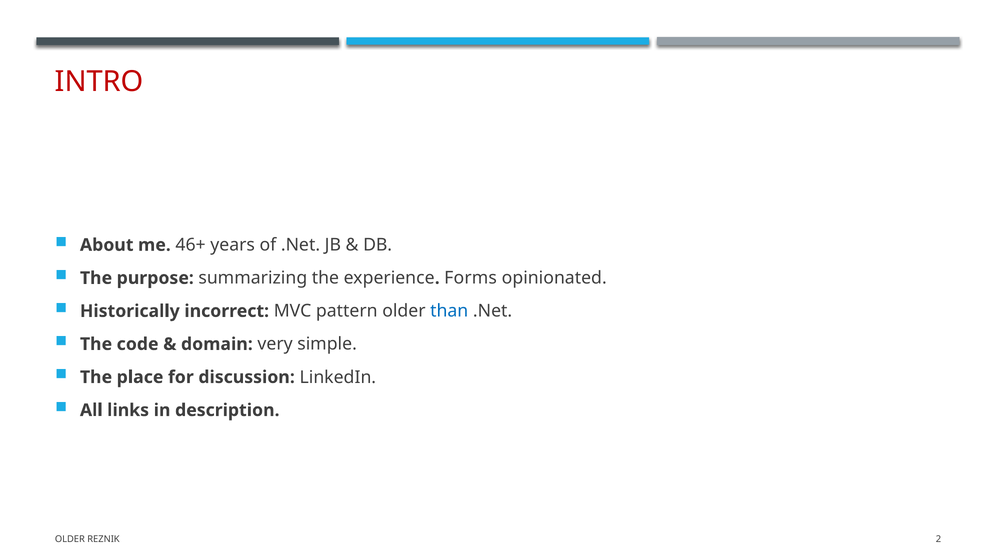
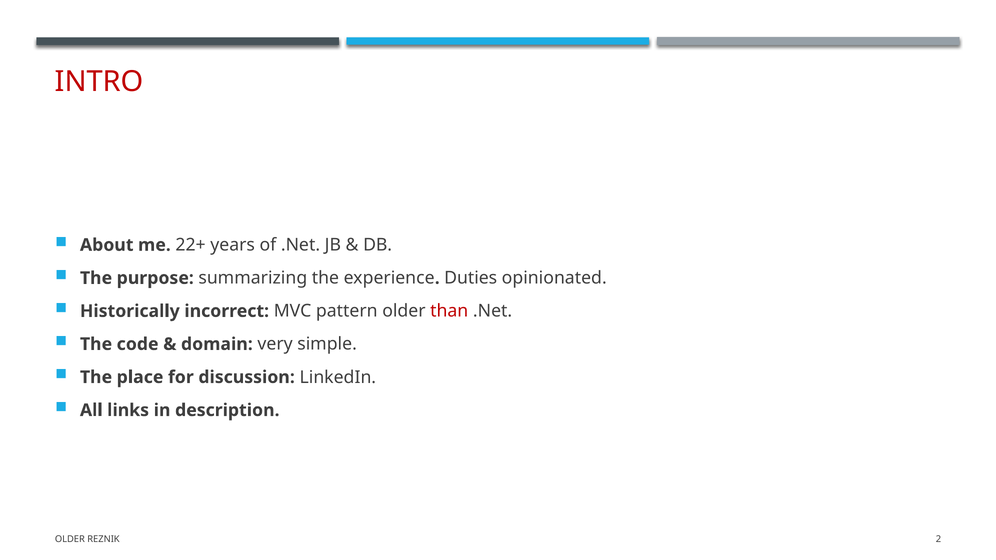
46+: 46+ -> 22+ (191, 245)
Forms: Forms -> Duties (471, 278)
than colour: blue -> red (449, 311)
